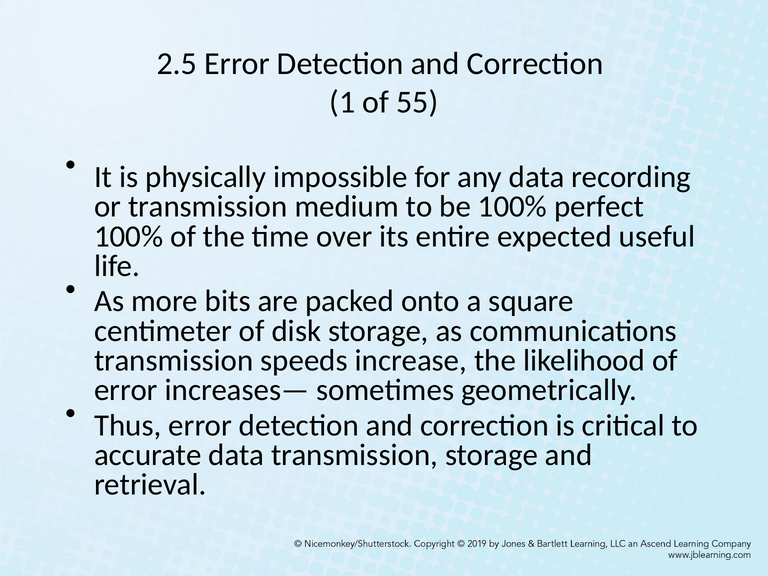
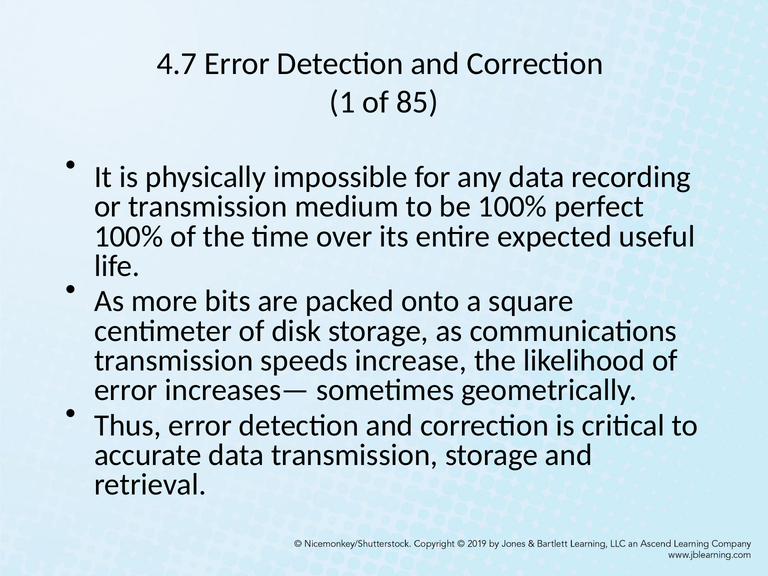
2.5: 2.5 -> 4.7 (177, 64)
55: 55 -> 85 (417, 102)
